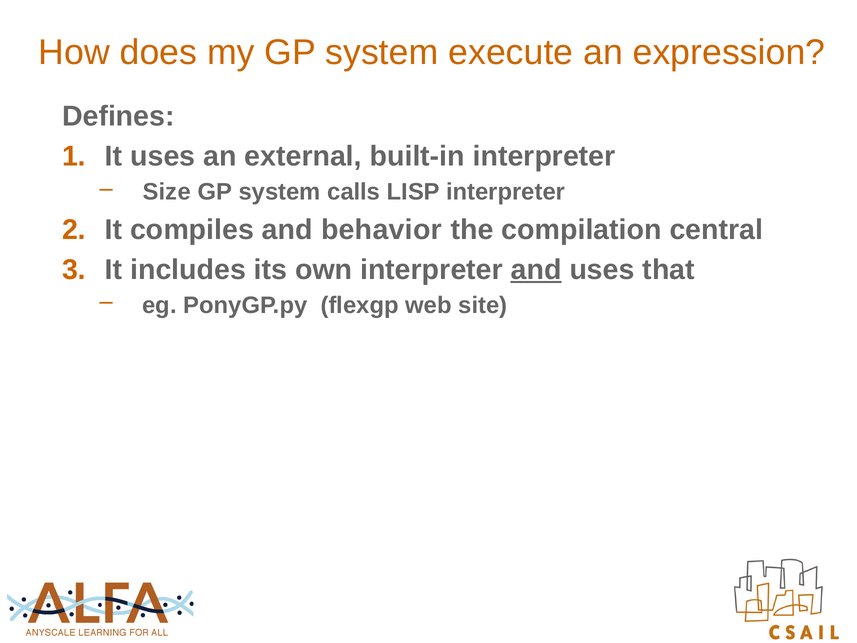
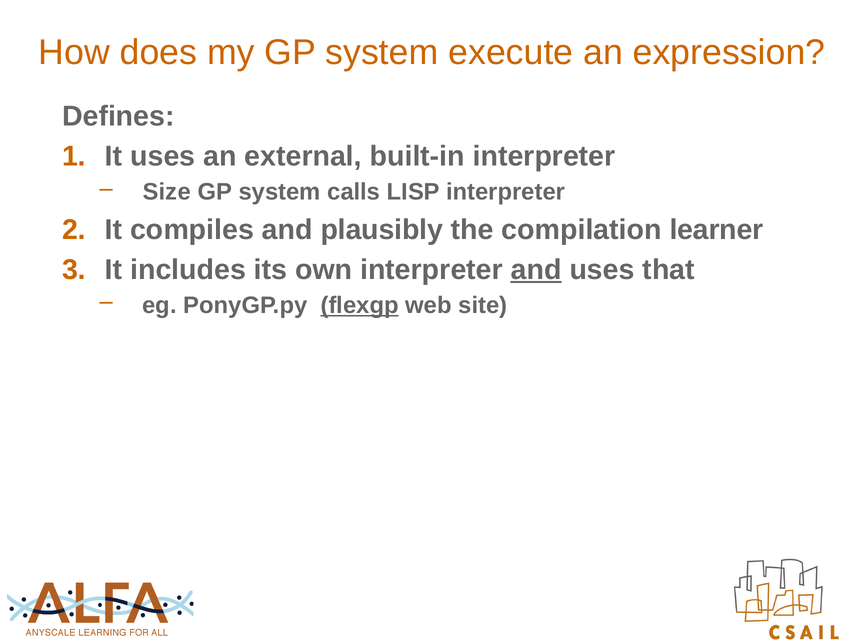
behavior: behavior -> plausibly (382, 230)
central: central -> learner (716, 230)
flexgp underline: none -> present (360, 305)
